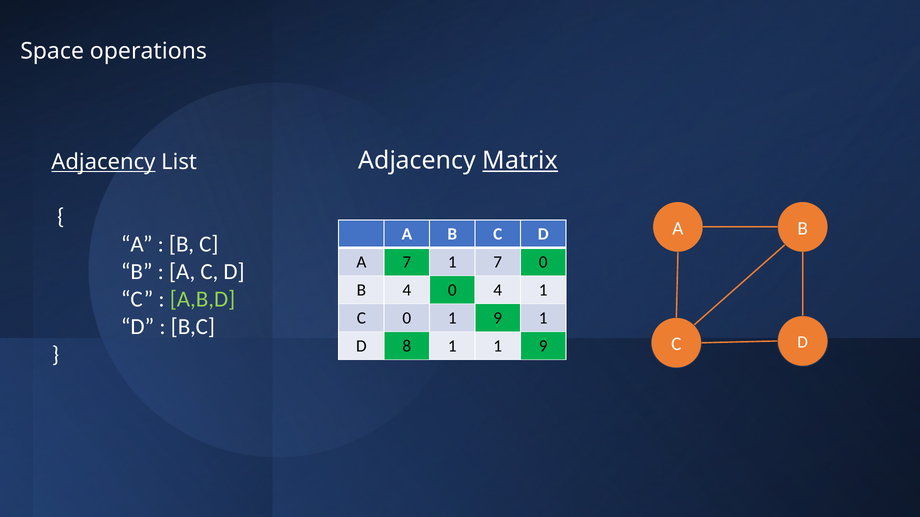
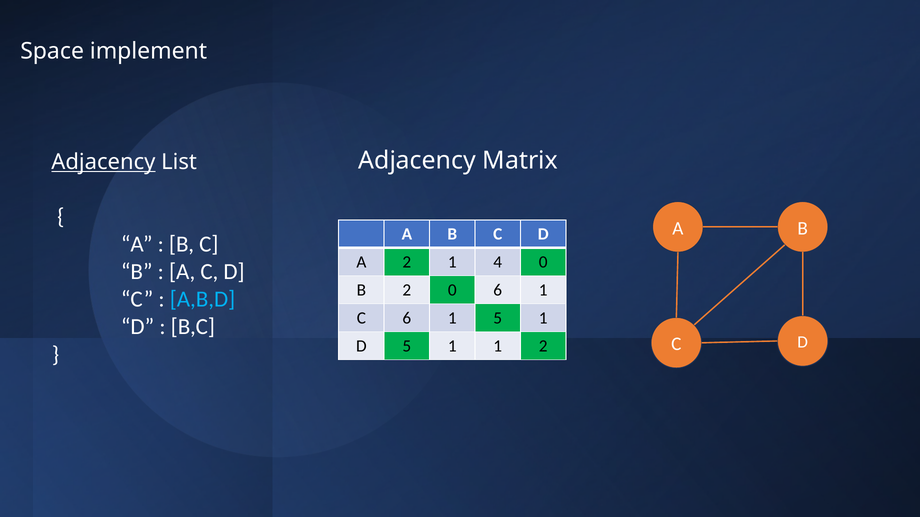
operations: operations -> implement (148, 51)
Matrix underline: present -> none (520, 161)
A 7: 7 -> 2 (407, 262)
1 7: 7 -> 4 (498, 262)
B 4: 4 -> 2 (407, 290)
0 4: 4 -> 6 (498, 290)
A,B,D colour: light green -> light blue (202, 300)
C 0: 0 -> 6 (407, 318)
9: 9 -> 5 (498, 318)
D 8: 8 -> 5 (407, 346)
1 1 9: 9 -> 2 (543, 346)
